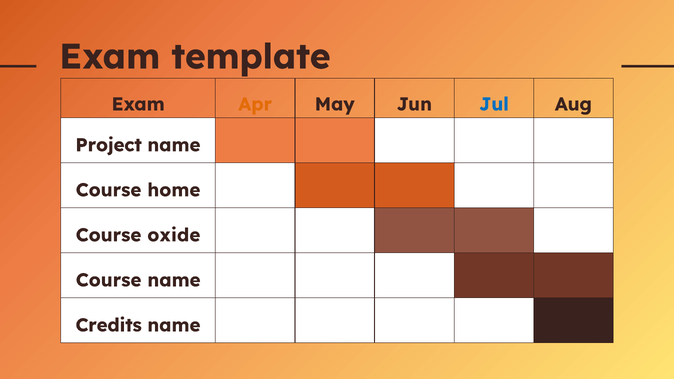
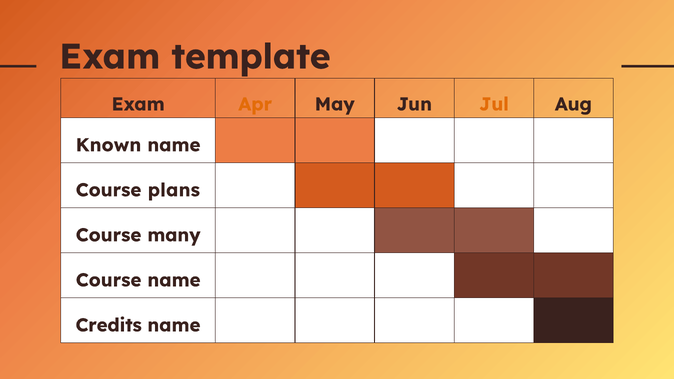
Jul colour: blue -> orange (494, 104)
Project: Project -> Known (108, 145)
home: home -> plans (174, 190)
oxide: oxide -> many (174, 235)
